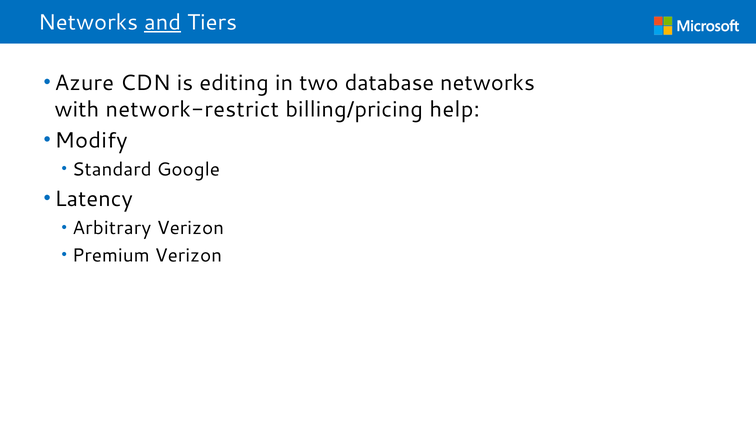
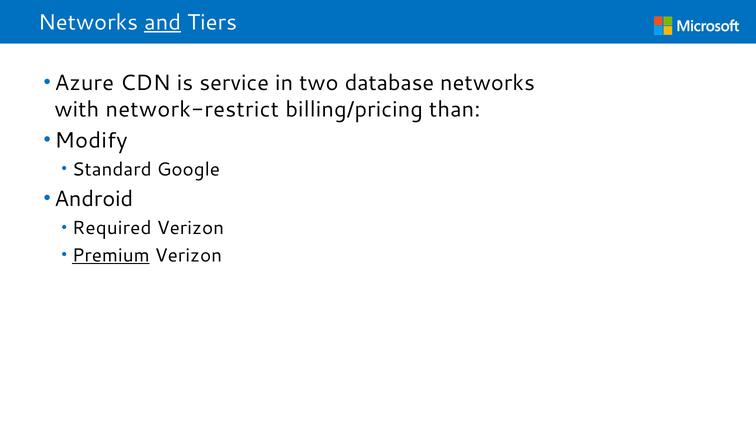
editing: editing -> service (234, 83)
help: help -> than (455, 109)
Latency: Latency -> Android (94, 199)
Arbitrary: Arbitrary -> Required (112, 228)
Premium underline: none -> present (111, 256)
